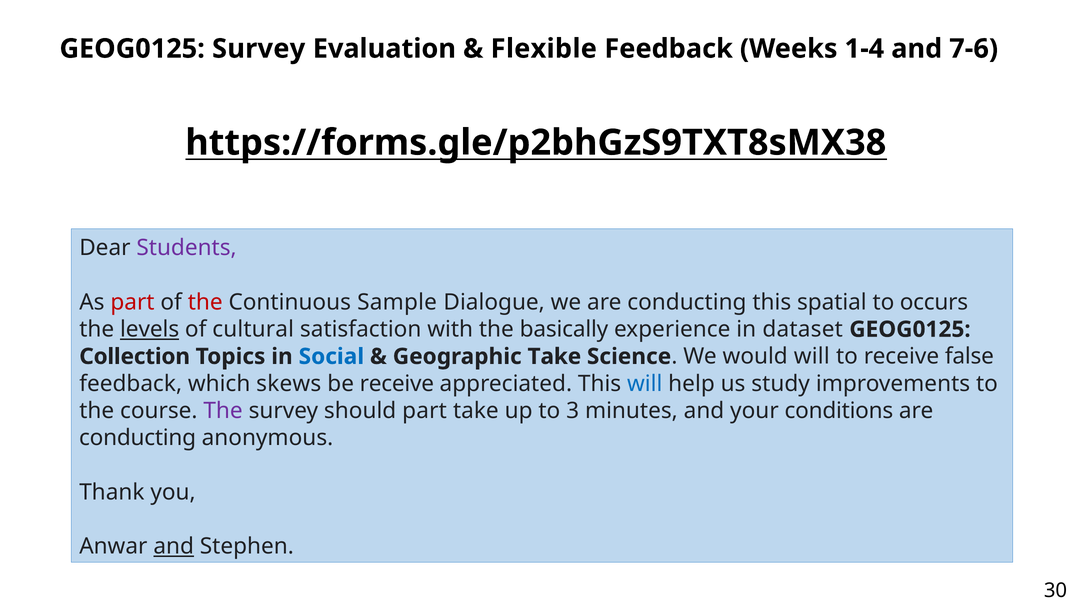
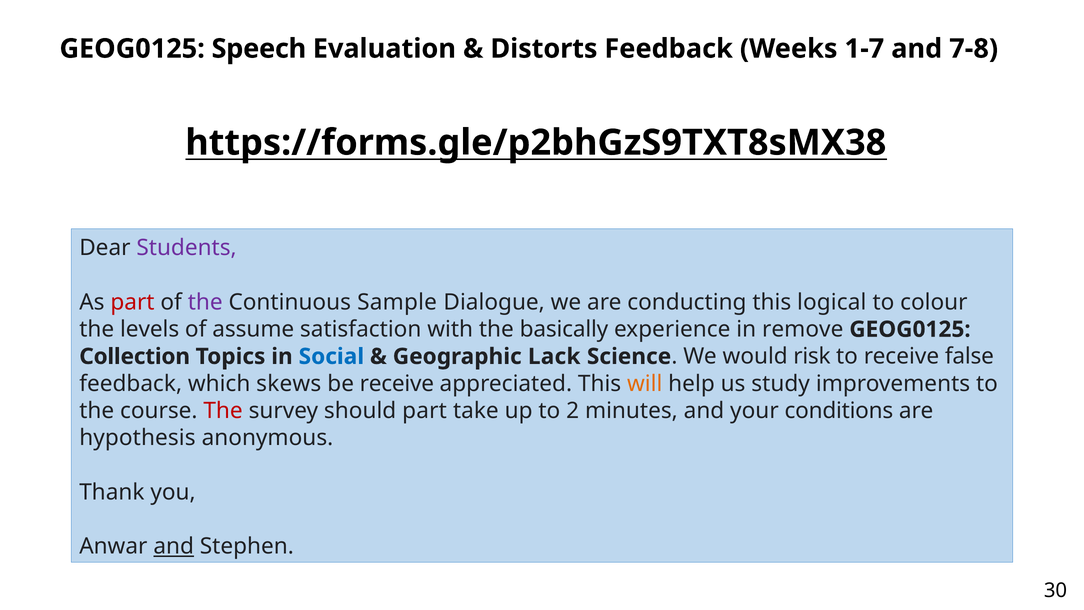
GEOG0125 Survey: Survey -> Speech (259, 49)
Flexible: Flexible -> Distorts (544, 49)
1-4: 1-4 -> 1-7 (864, 49)
7-6: 7-6 -> 7-8 (974, 49)
the colour: red -> purple (205, 302)
spatial: spatial -> logical (832, 302)
occurs: occurs -> colour (934, 302)
levels underline: present -> none (150, 329)
cultural: cultural -> assume (253, 329)
dataset: dataset -> remove (803, 329)
Geographic Take: Take -> Lack (554, 356)
would will: will -> risk (812, 356)
will colour: blue -> orange (645, 383)
The colour: purple -> red (223, 411)
3: 3 -> 2 (573, 411)
conducting: conducting -> hypothesis (137, 438)
